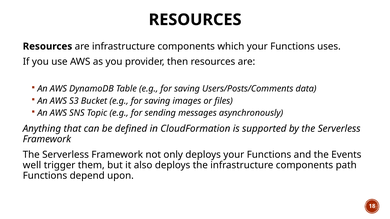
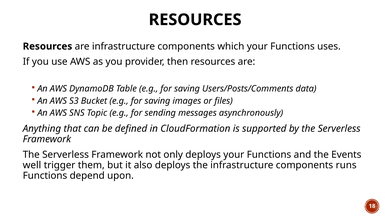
path: path -> runs (346, 165)
